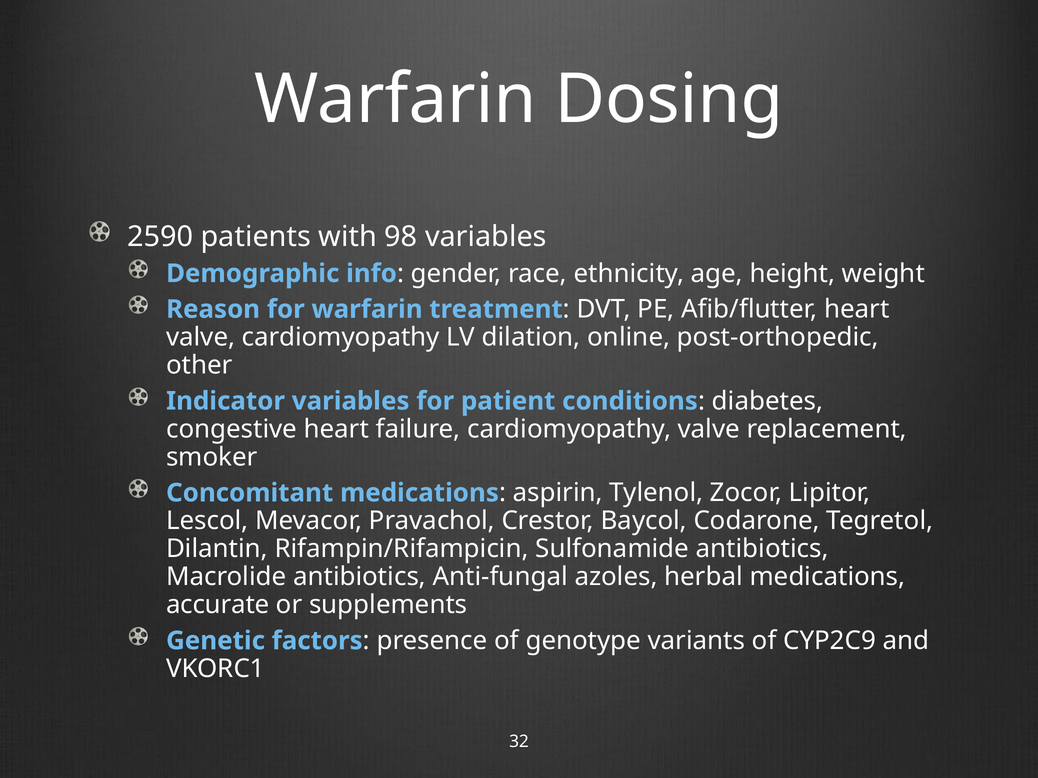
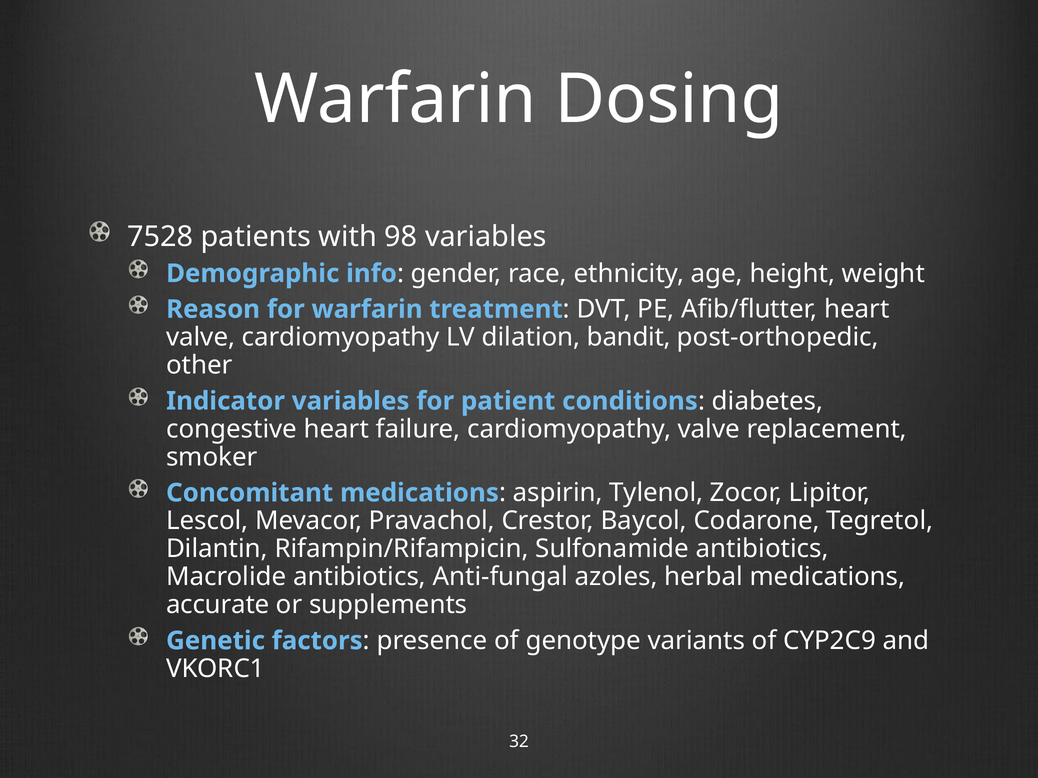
2590: 2590 -> 7528 (160, 237)
online: online -> bandit (629, 337)
